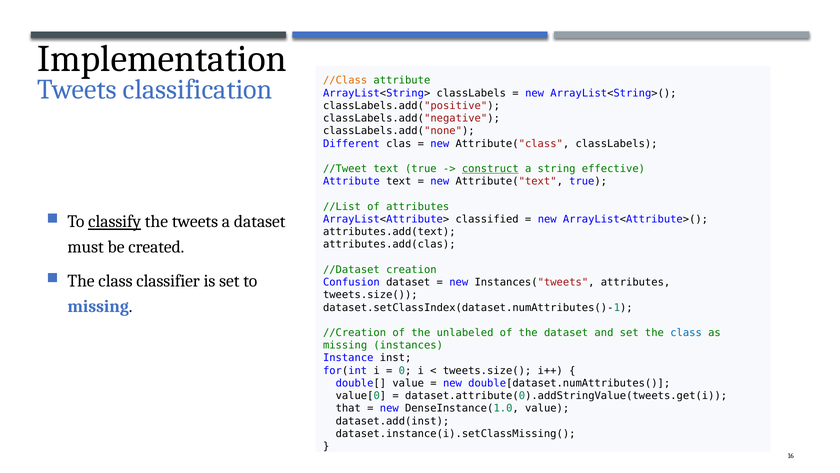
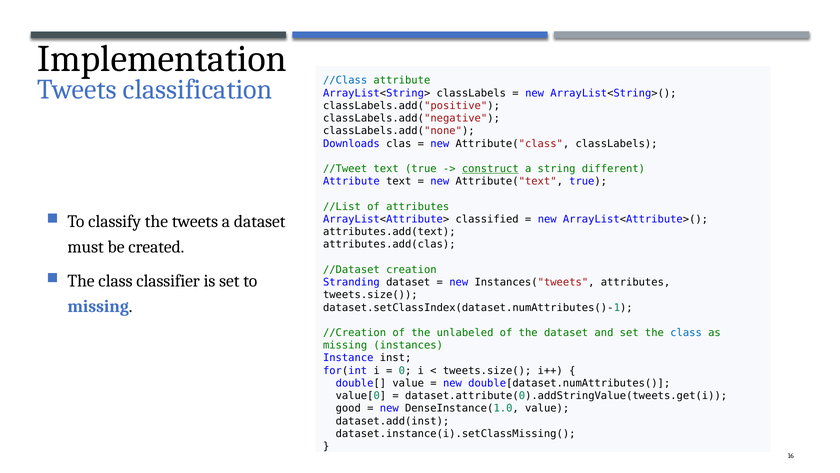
//Class colour: orange -> blue (345, 80)
Different: Different -> Downloads (351, 143)
effective: effective -> different (613, 169)
classify underline: present -> none (115, 221)
Confusion: Confusion -> Stranding (351, 282)
that: that -> good (348, 408)
